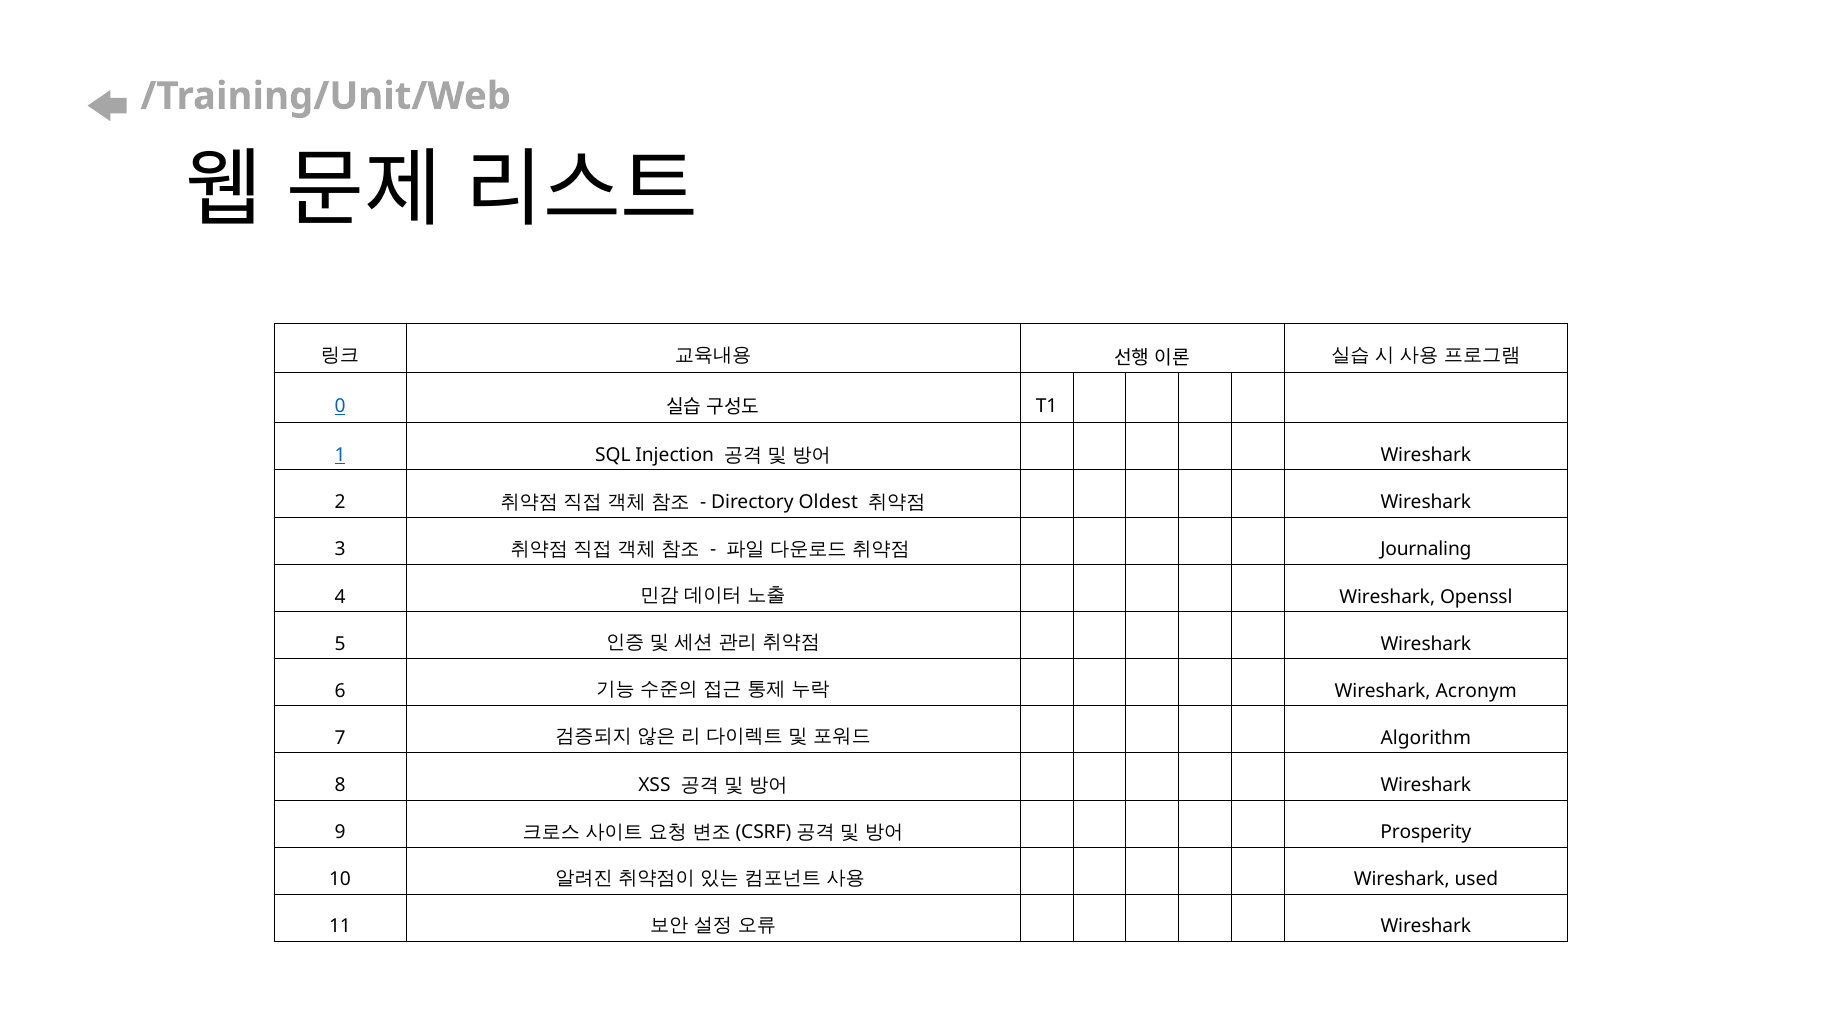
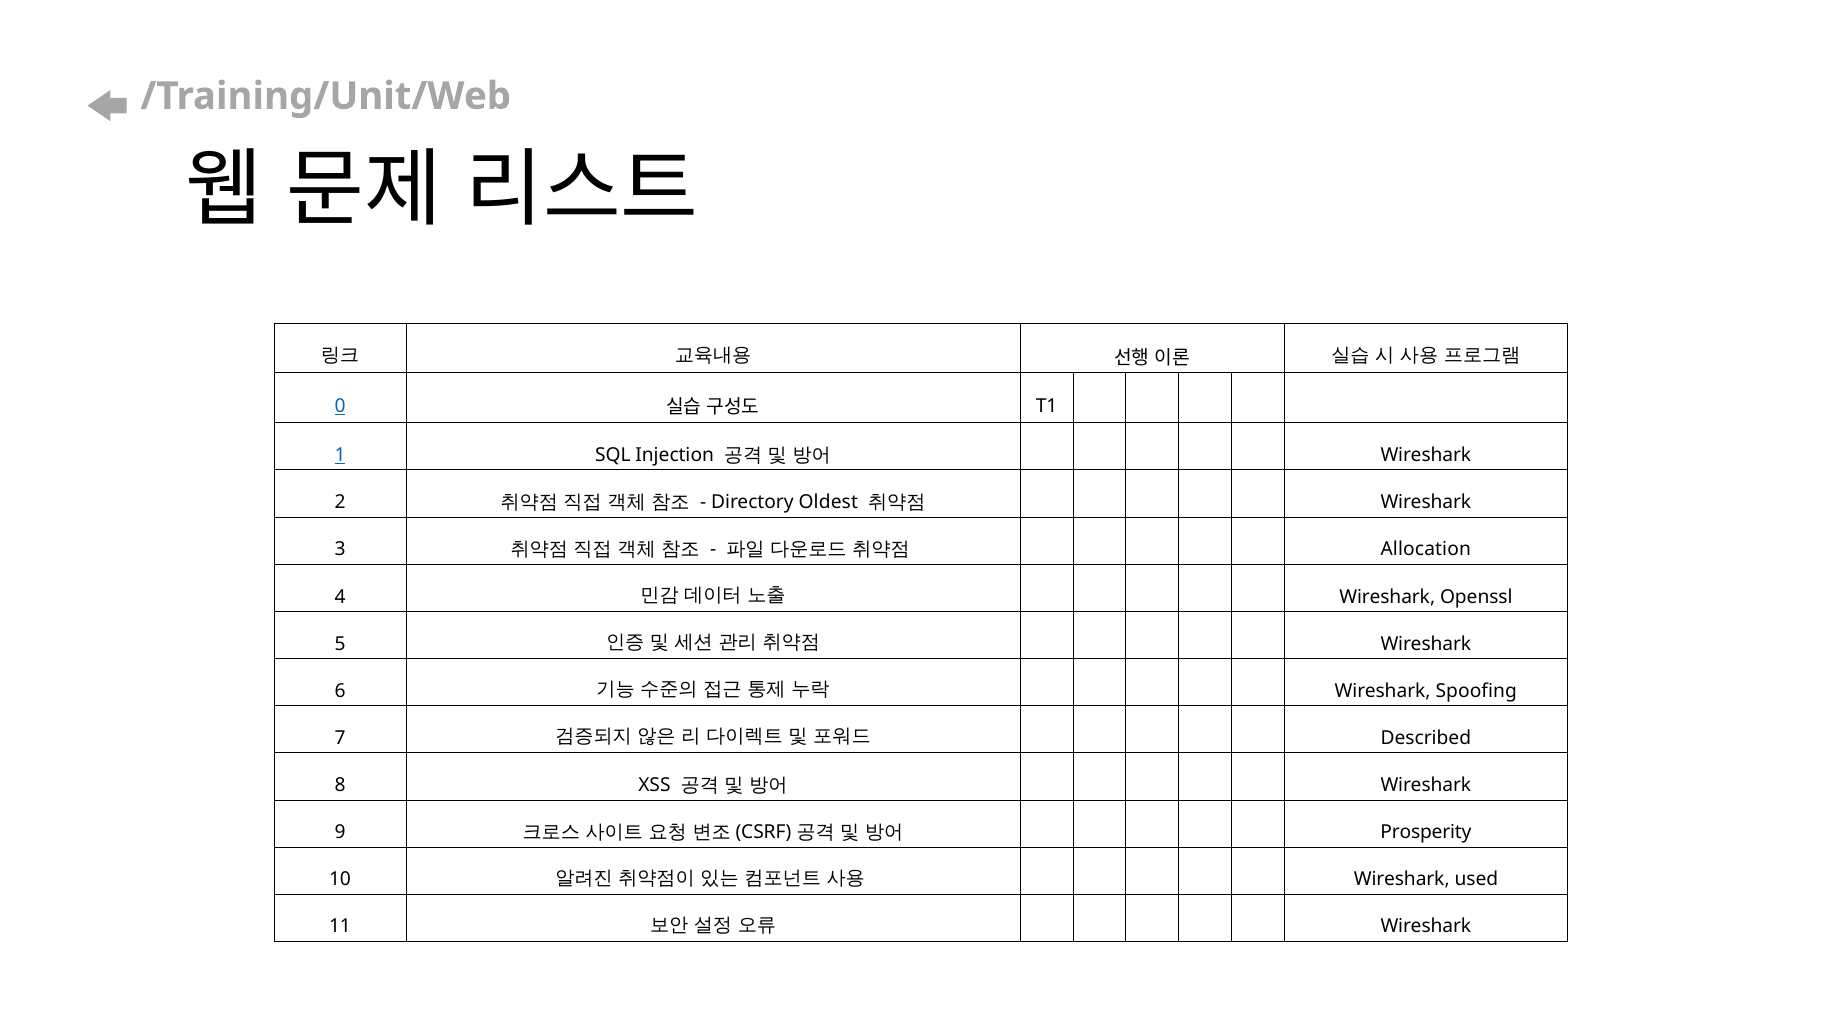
Journaling: Journaling -> Allocation (1426, 550)
Acronym: Acronym -> Spoofing (1476, 691)
Algorithm: Algorithm -> Described (1426, 738)
